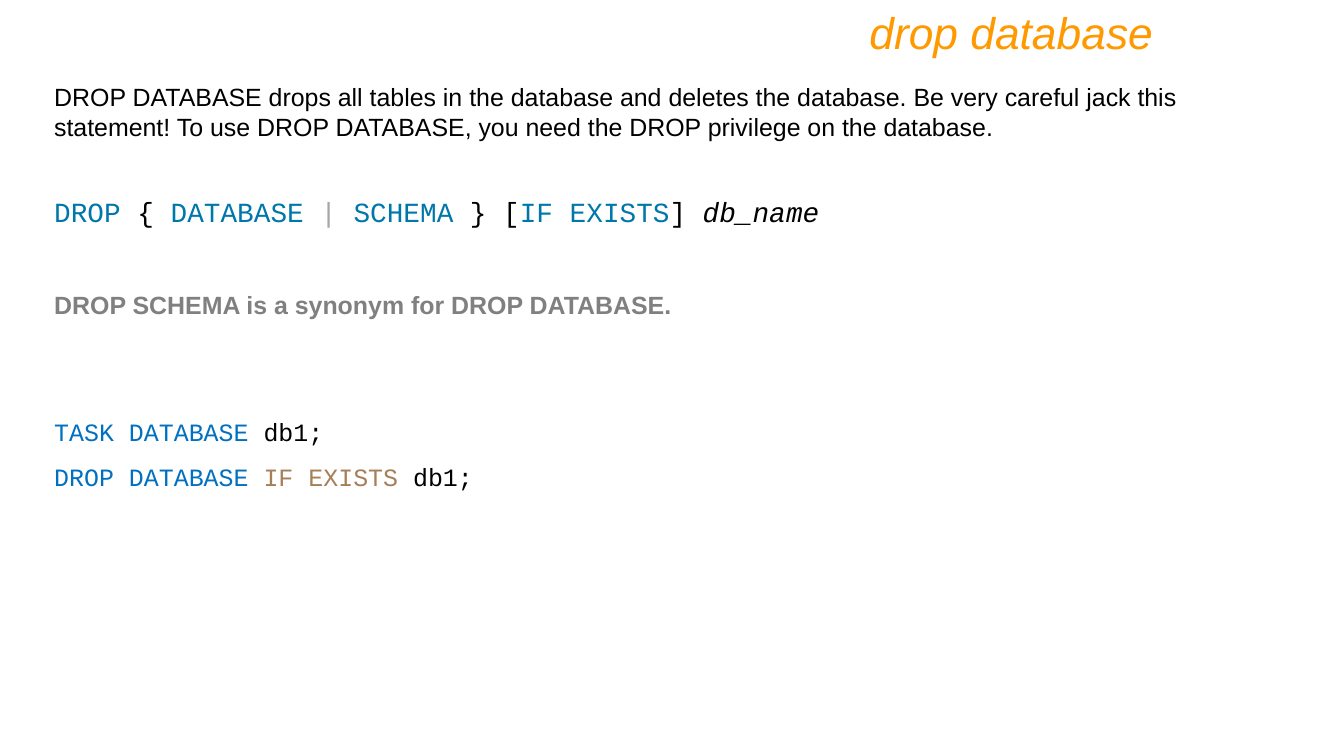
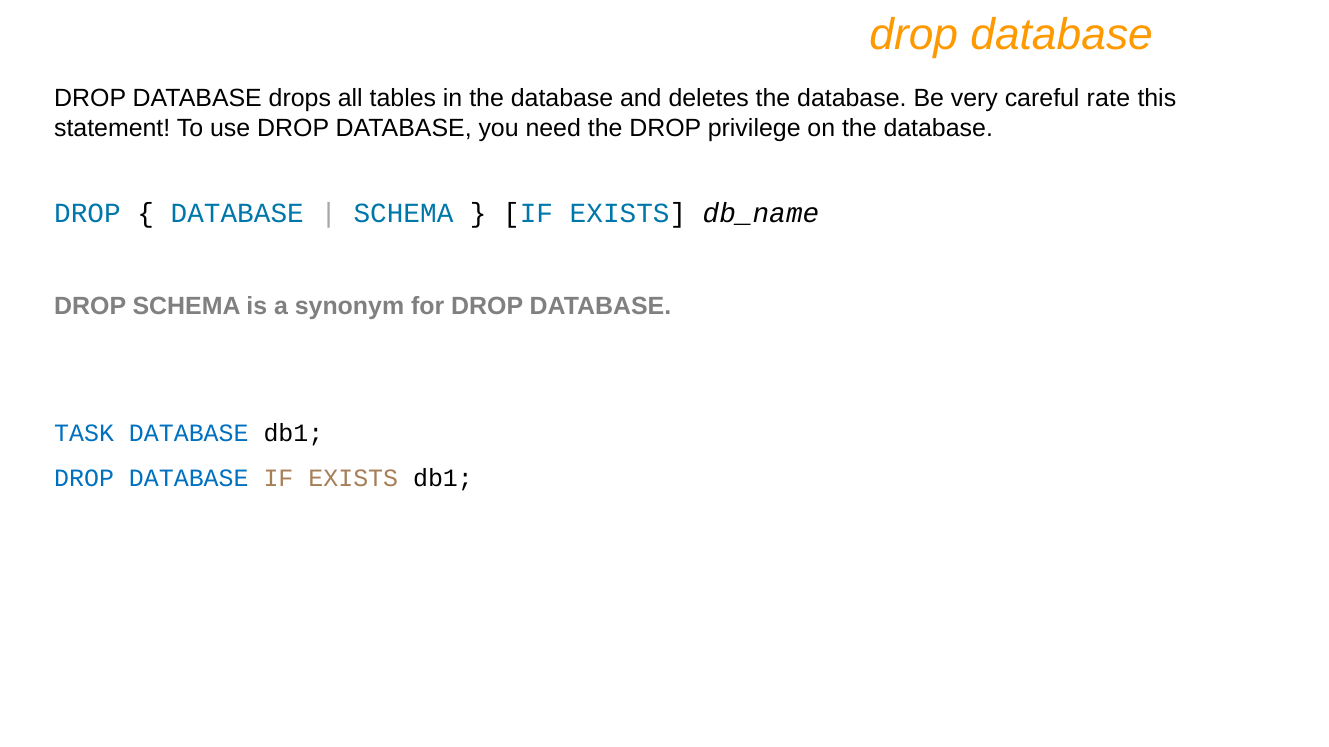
jack: jack -> rate (1108, 98)
